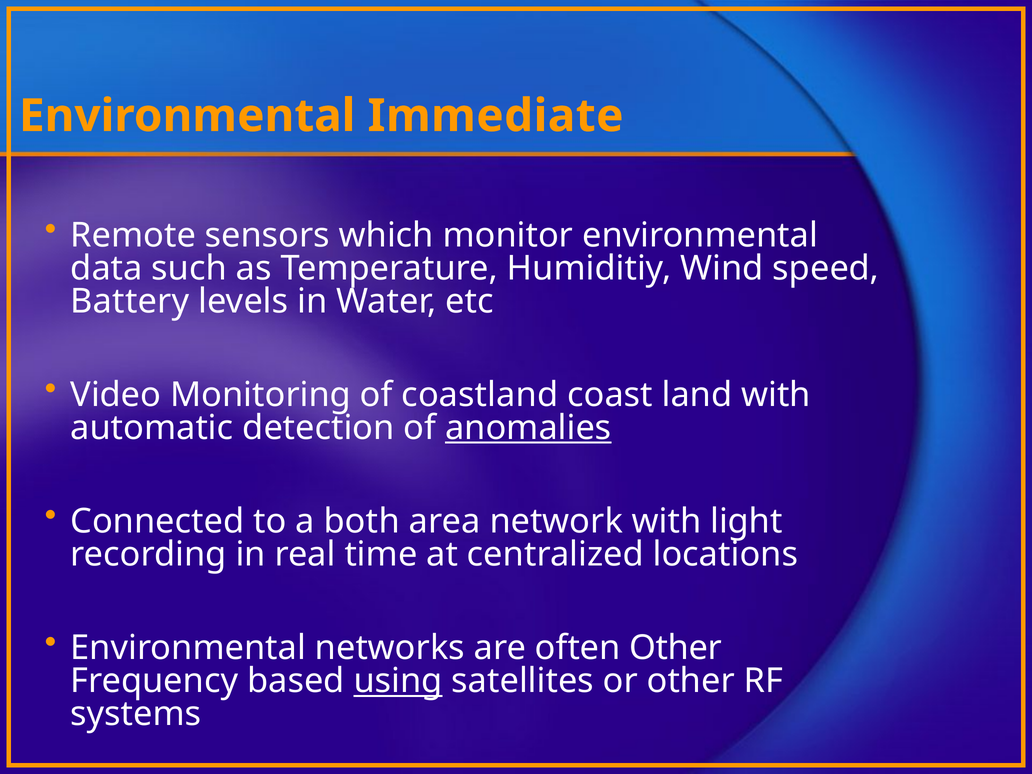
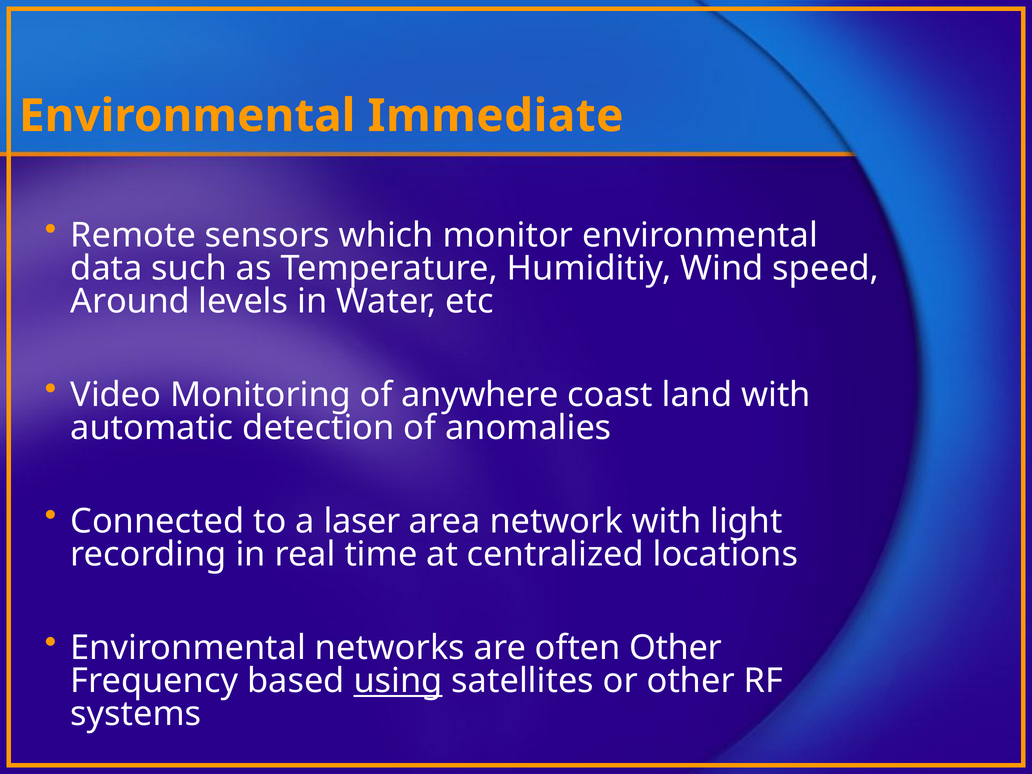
Battery: Battery -> Around (130, 301)
coastland: coastland -> anywhere (480, 395)
anomalies underline: present -> none (528, 428)
both: both -> laser (362, 521)
